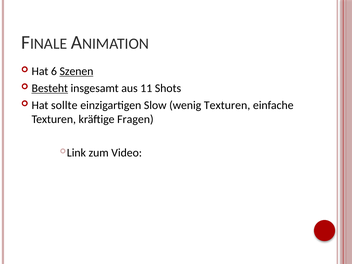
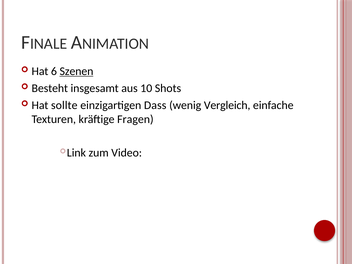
Besteht underline: present -> none (50, 88)
11: 11 -> 10 (146, 88)
Slow: Slow -> Dass (155, 105)
wenig Texturen: Texturen -> Vergleich (227, 105)
